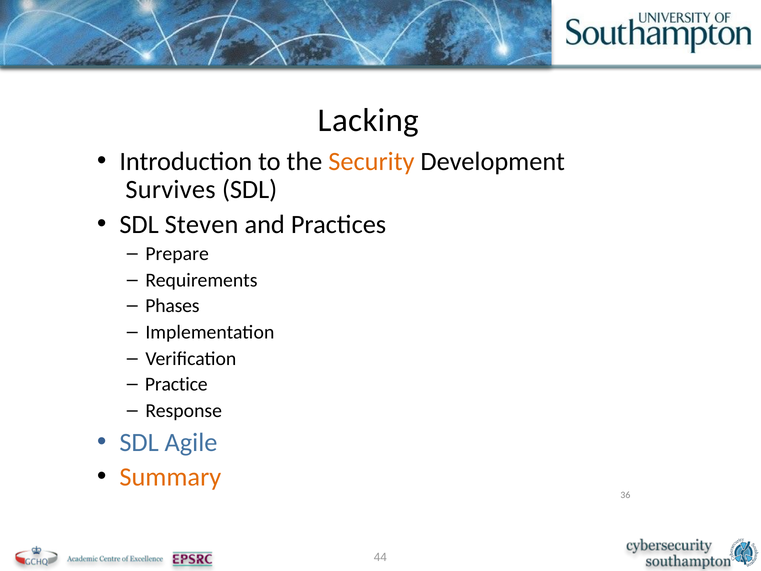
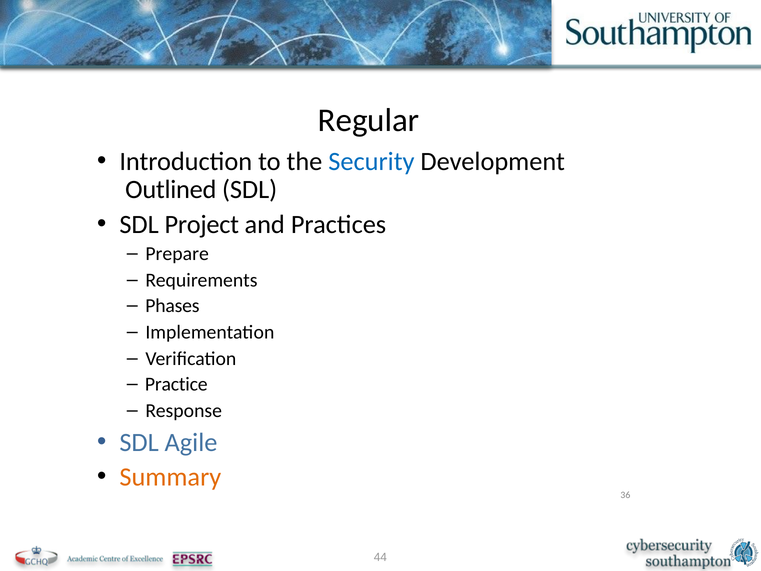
Lacking: Lacking -> Regular (369, 120)
Security colour: orange -> blue (371, 161)
Survives: Survives -> Outlined (171, 190)
Steven: Steven -> Project (202, 224)
